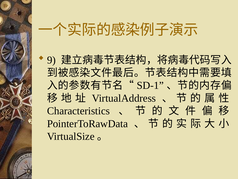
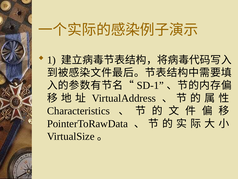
9: 9 -> 1 (51, 60)
